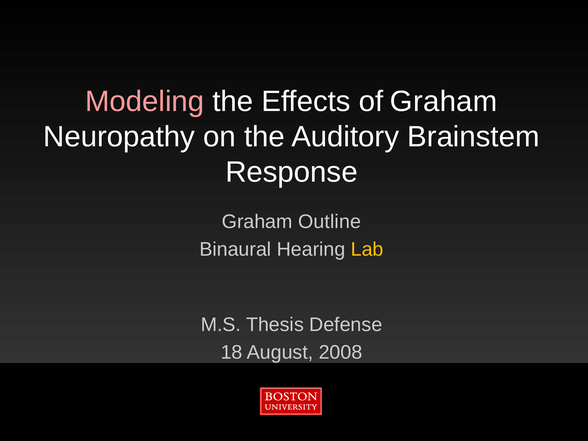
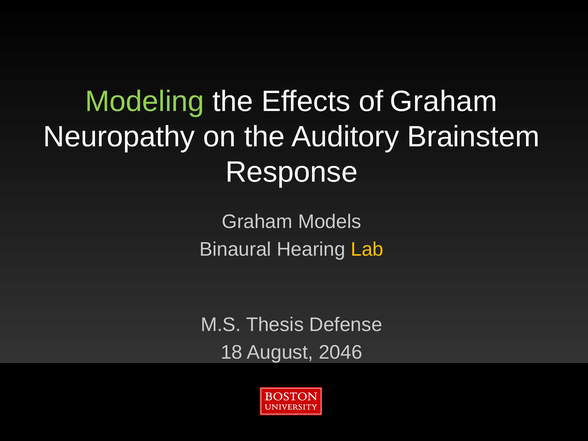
Modeling colour: pink -> light green (145, 102)
Outline: Outline -> Models (330, 222)
2008: 2008 -> 2046 (341, 352)
